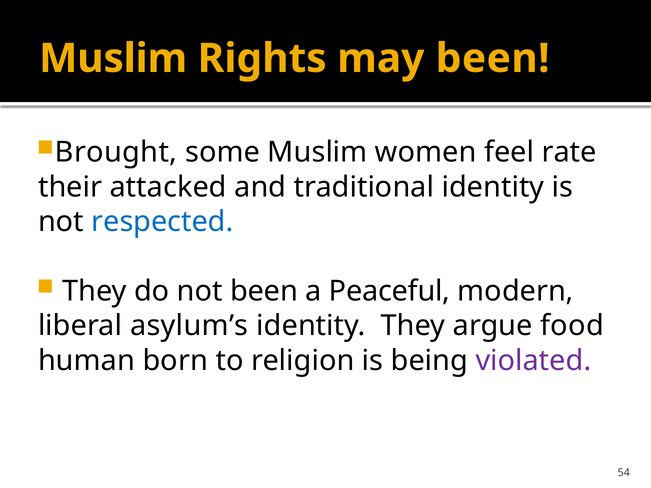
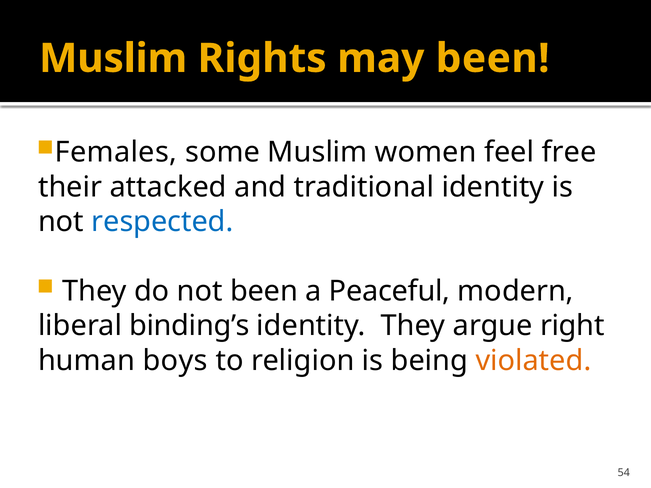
Brought: Brought -> Females (116, 152)
rate: rate -> free (569, 152)
asylum’s: asylum’s -> binding’s (189, 326)
food: food -> right (572, 326)
born: born -> boys (175, 361)
violated colour: purple -> orange (533, 361)
